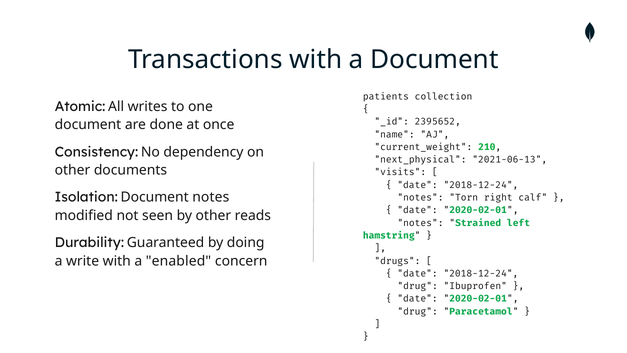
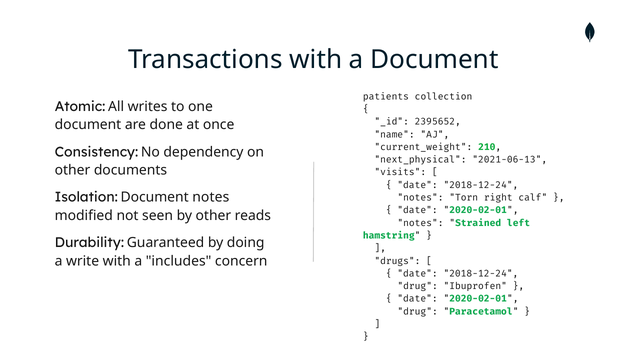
enabled: enabled -> includes (179, 261)
